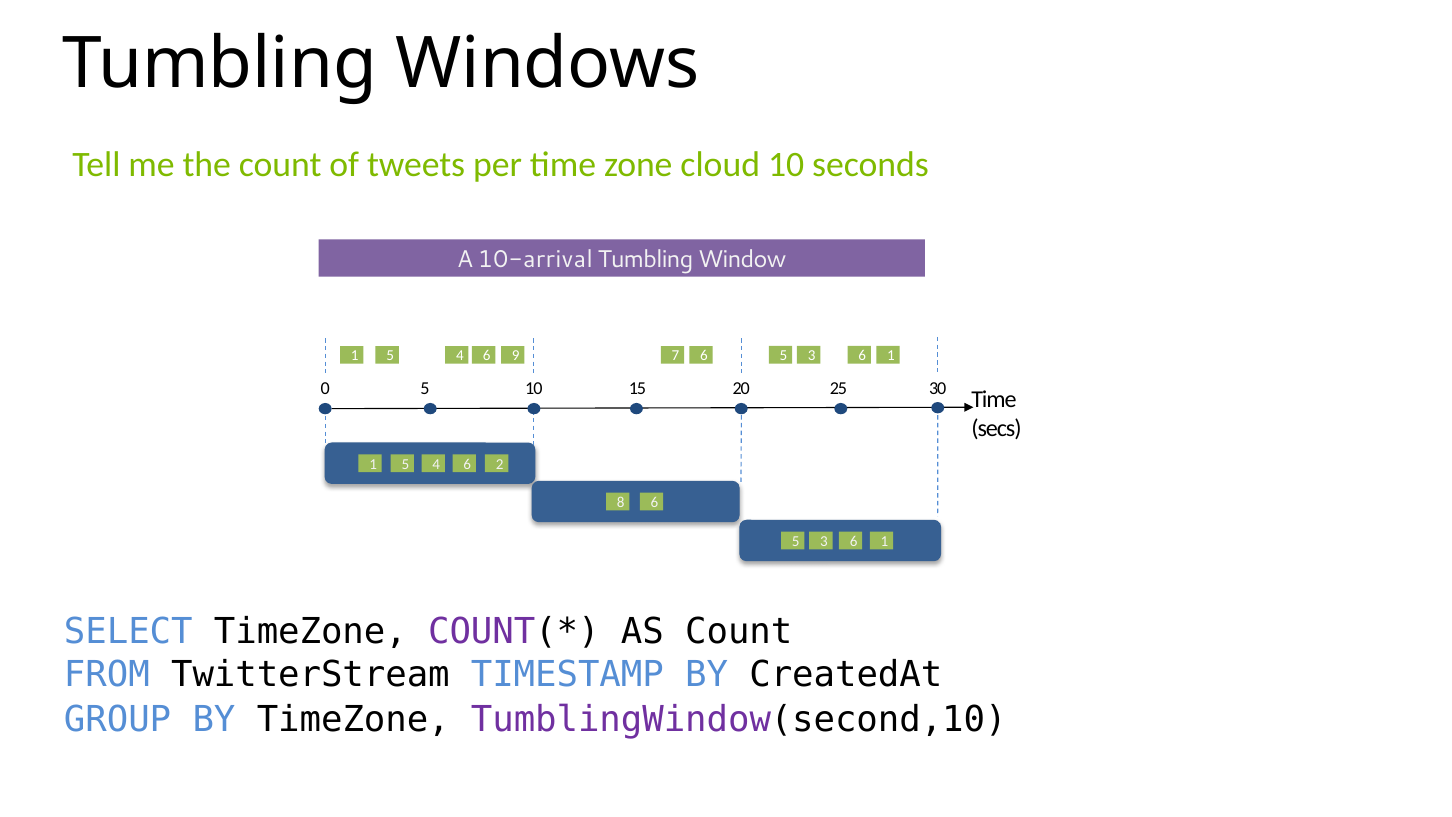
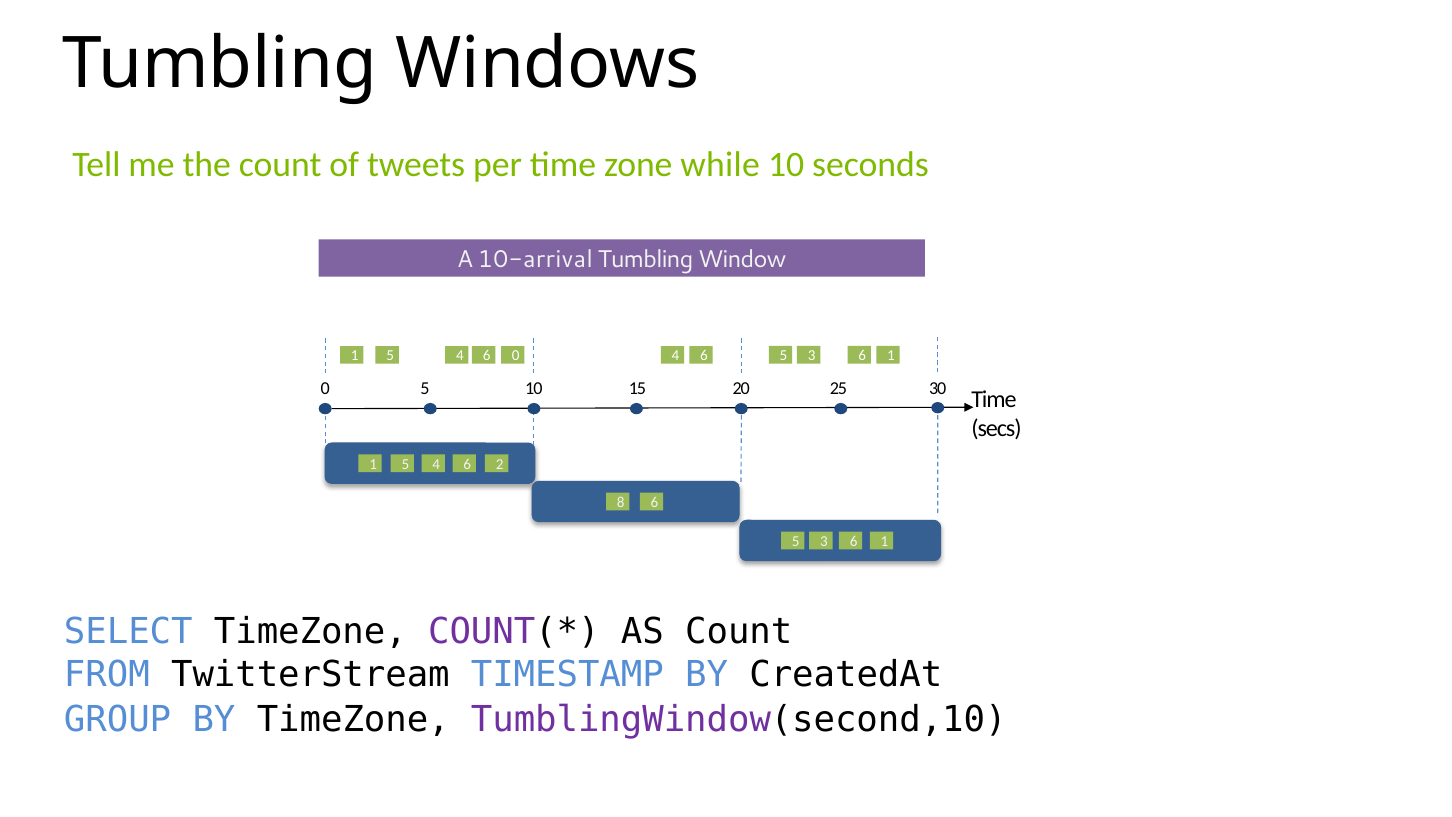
cloud: cloud -> while (720, 165)
4 9: 9 -> 0 (516, 356)
6 7: 7 -> 4 (676, 356)
